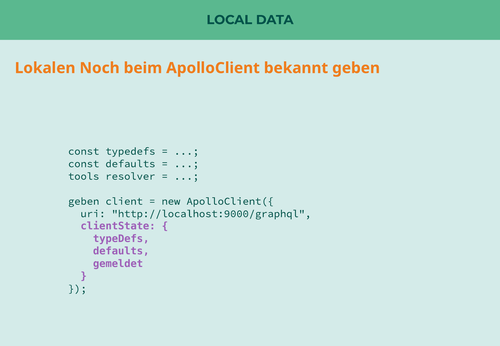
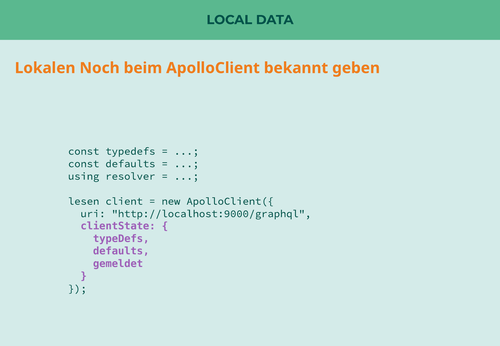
tools: tools -> using (84, 176)
geben: geben -> lesen (84, 201)
